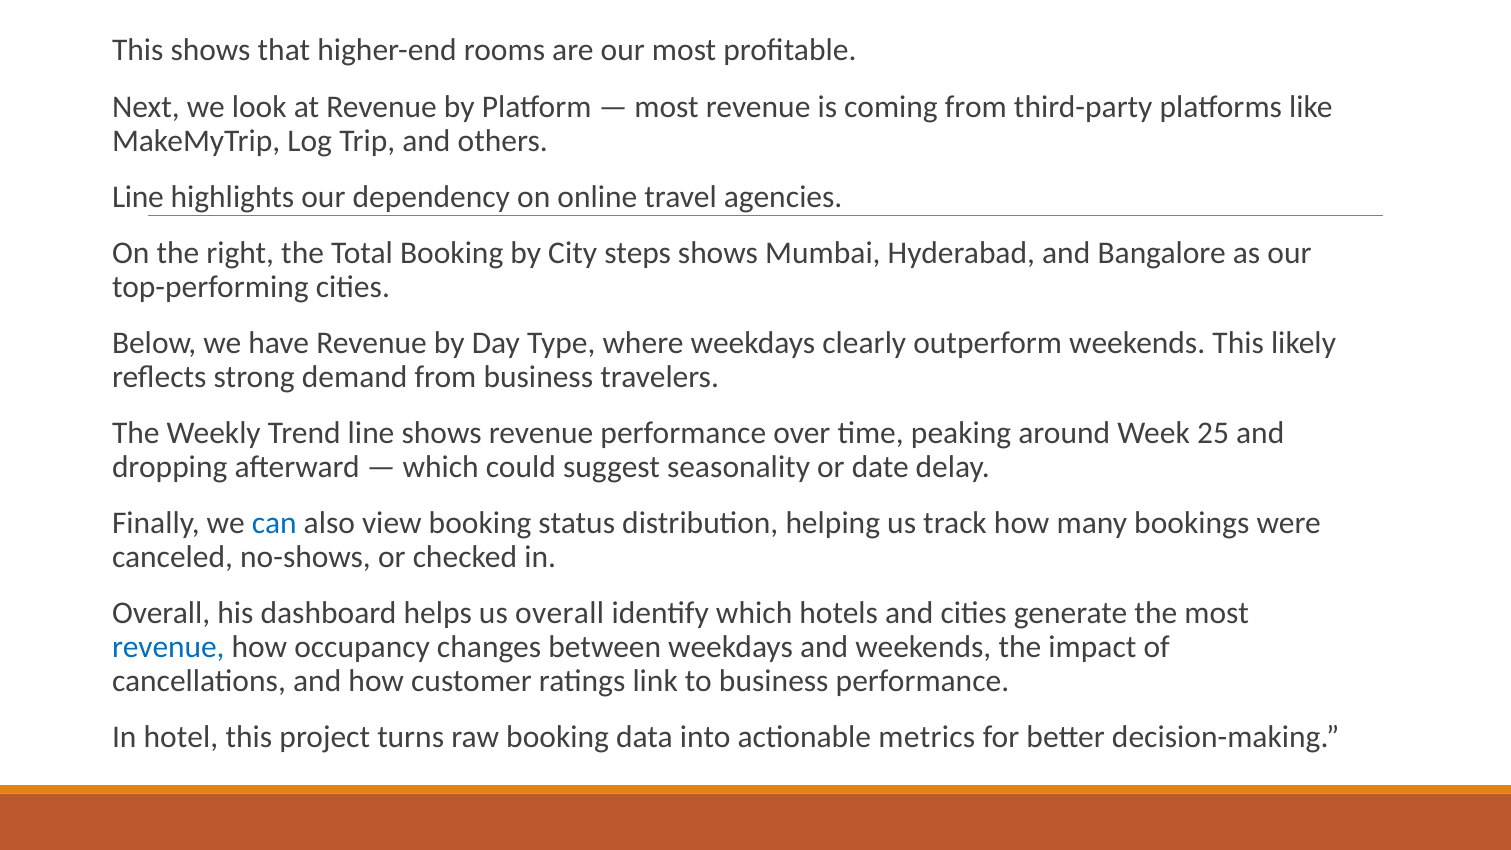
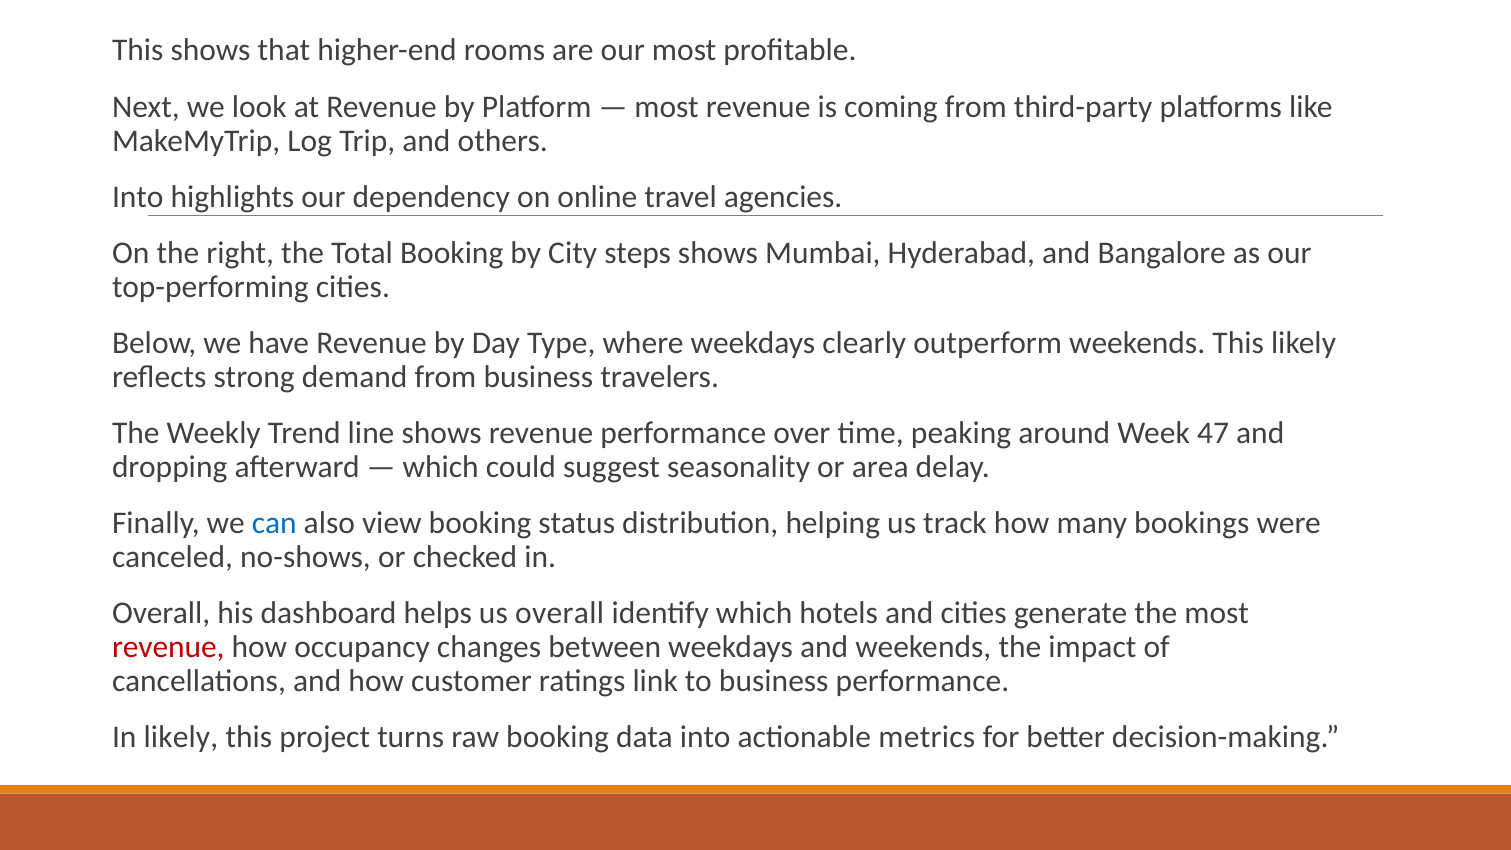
Line: Line -> Into (138, 197)
25: 25 -> 47 (1213, 433)
date: date -> area (880, 467)
revenue colour: blue -> red (168, 647)
In hotel: hotel -> likely (181, 737)
